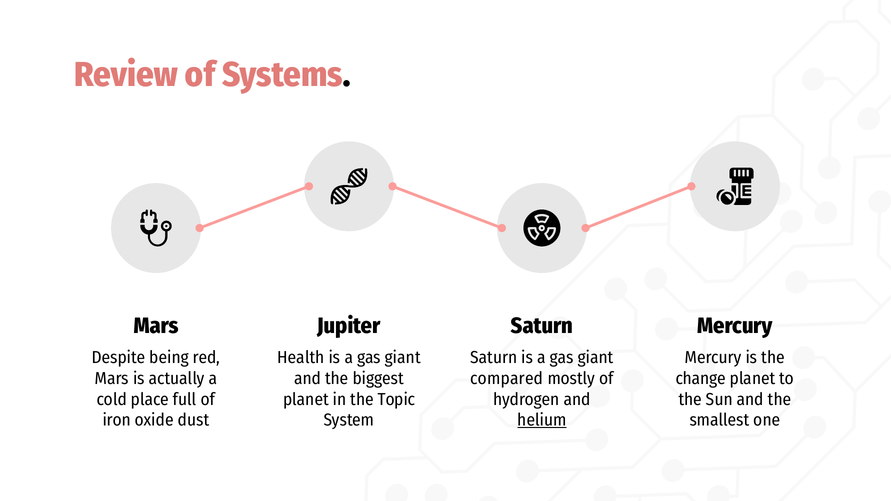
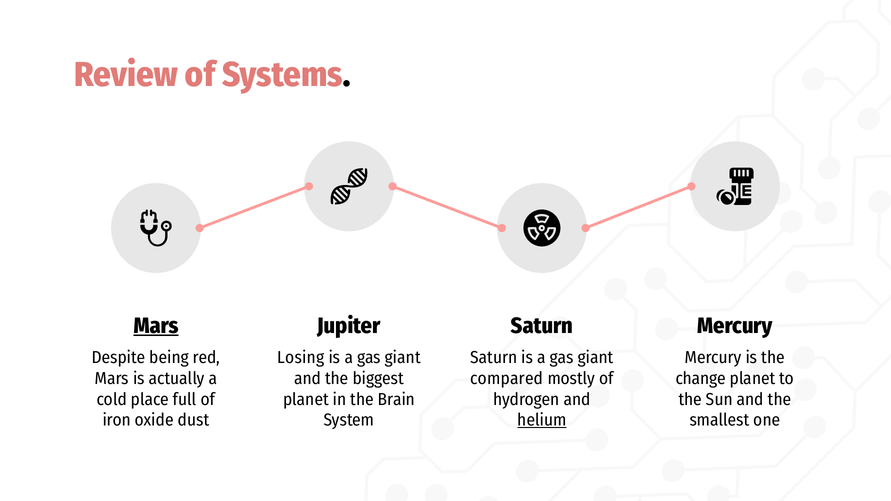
Mars underline: none -> present (156, 326)
Health: Health -> Losing (301, 358)
Topic: Topic -> Brain (396, 400)
